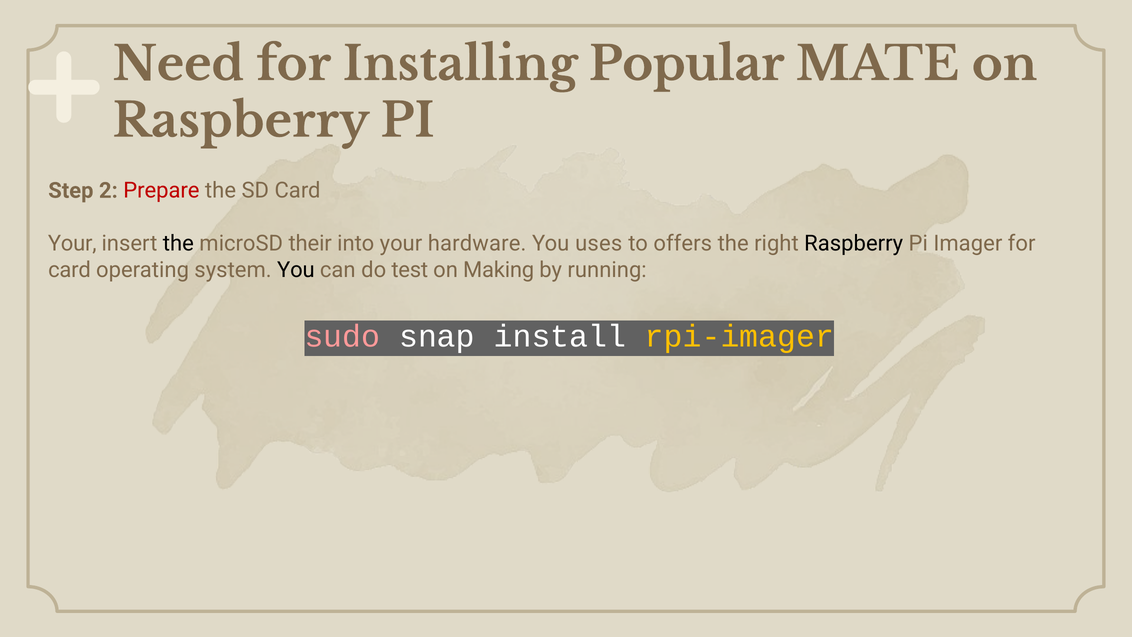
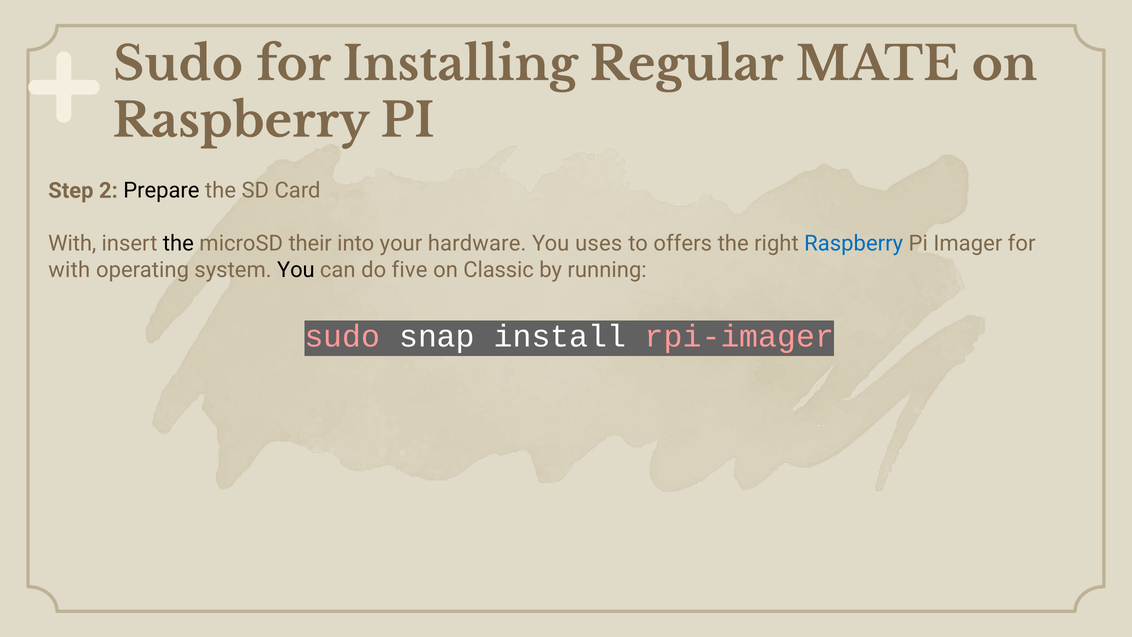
Need: Need -> Sudo (178, 64)
Popular: Popular -> Regular (687, 64)
Prepare colour: red -> black (161, 190)
Your: Your -> With (72, 243)
Raspberry colour: black -> blue (854, 243)
card: card -> with (69, 270)
test: test -> five (410, 270)
Making: Making -> Classic (499, 270)
rpi-imager colour: yellow -> pink (739, 336)
